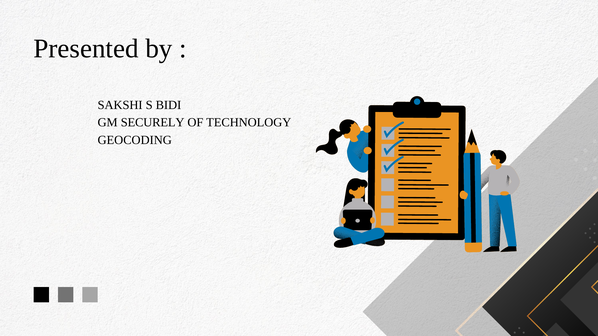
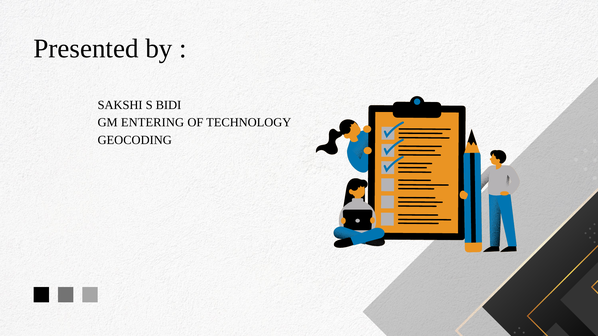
SECURELY: SECURELY -> ENTERING (152, 123)
